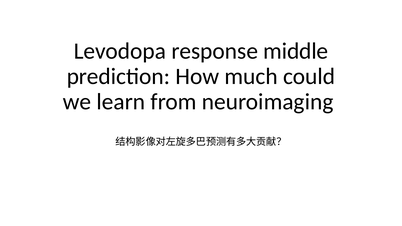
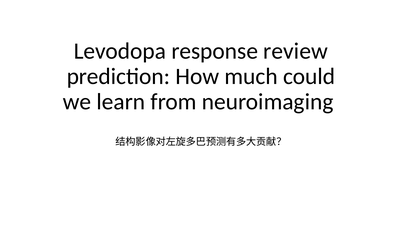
middle: middle -> review (296, 51)
